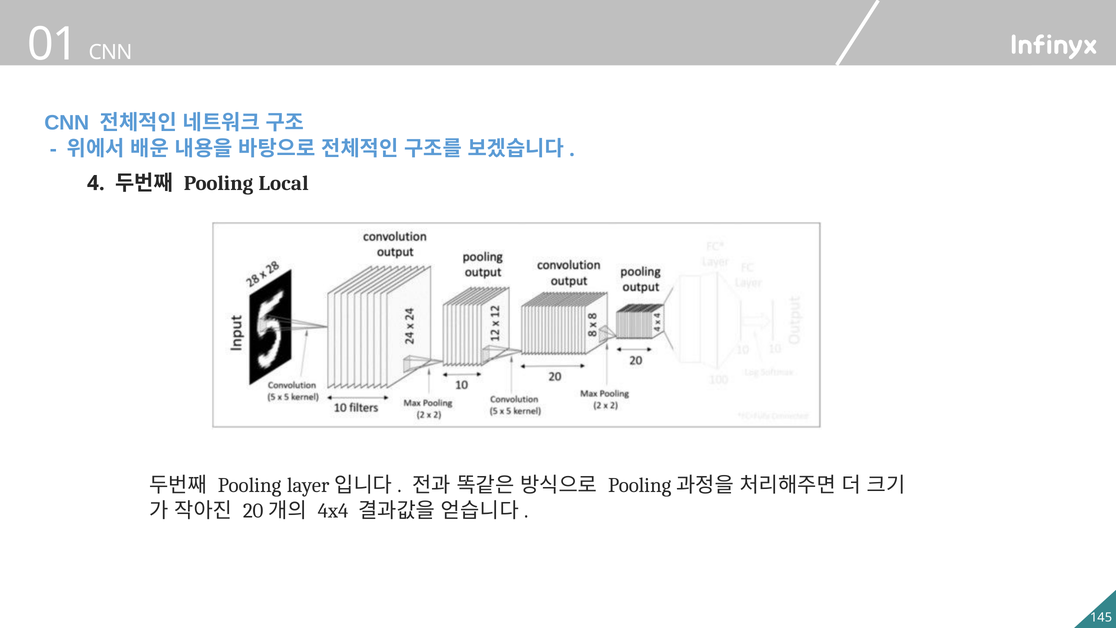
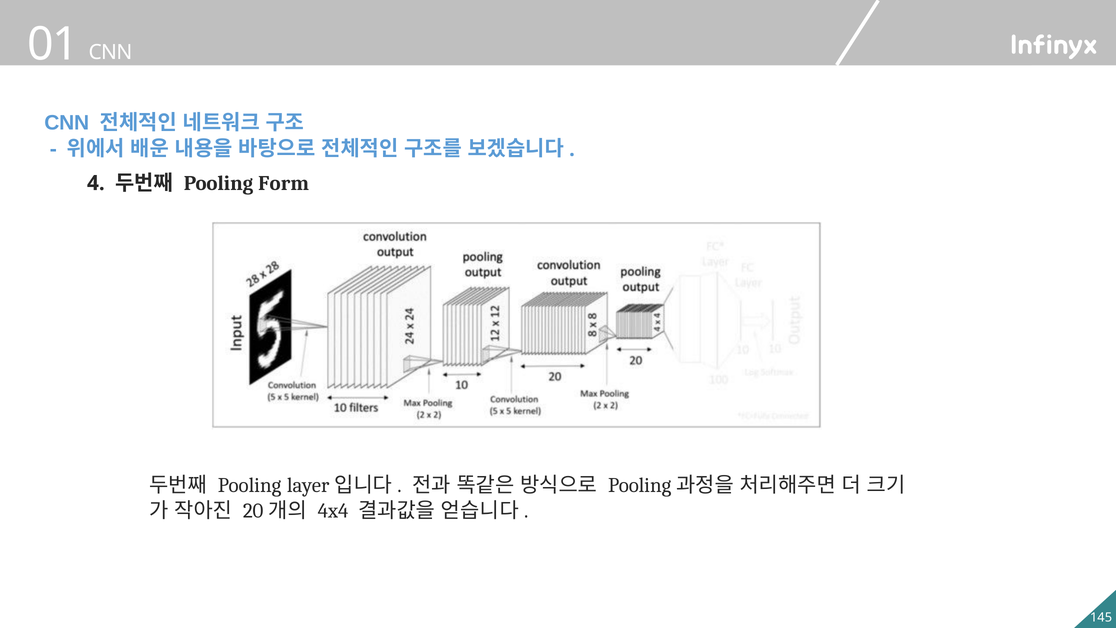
Local: Local -> Form (284, 183)
